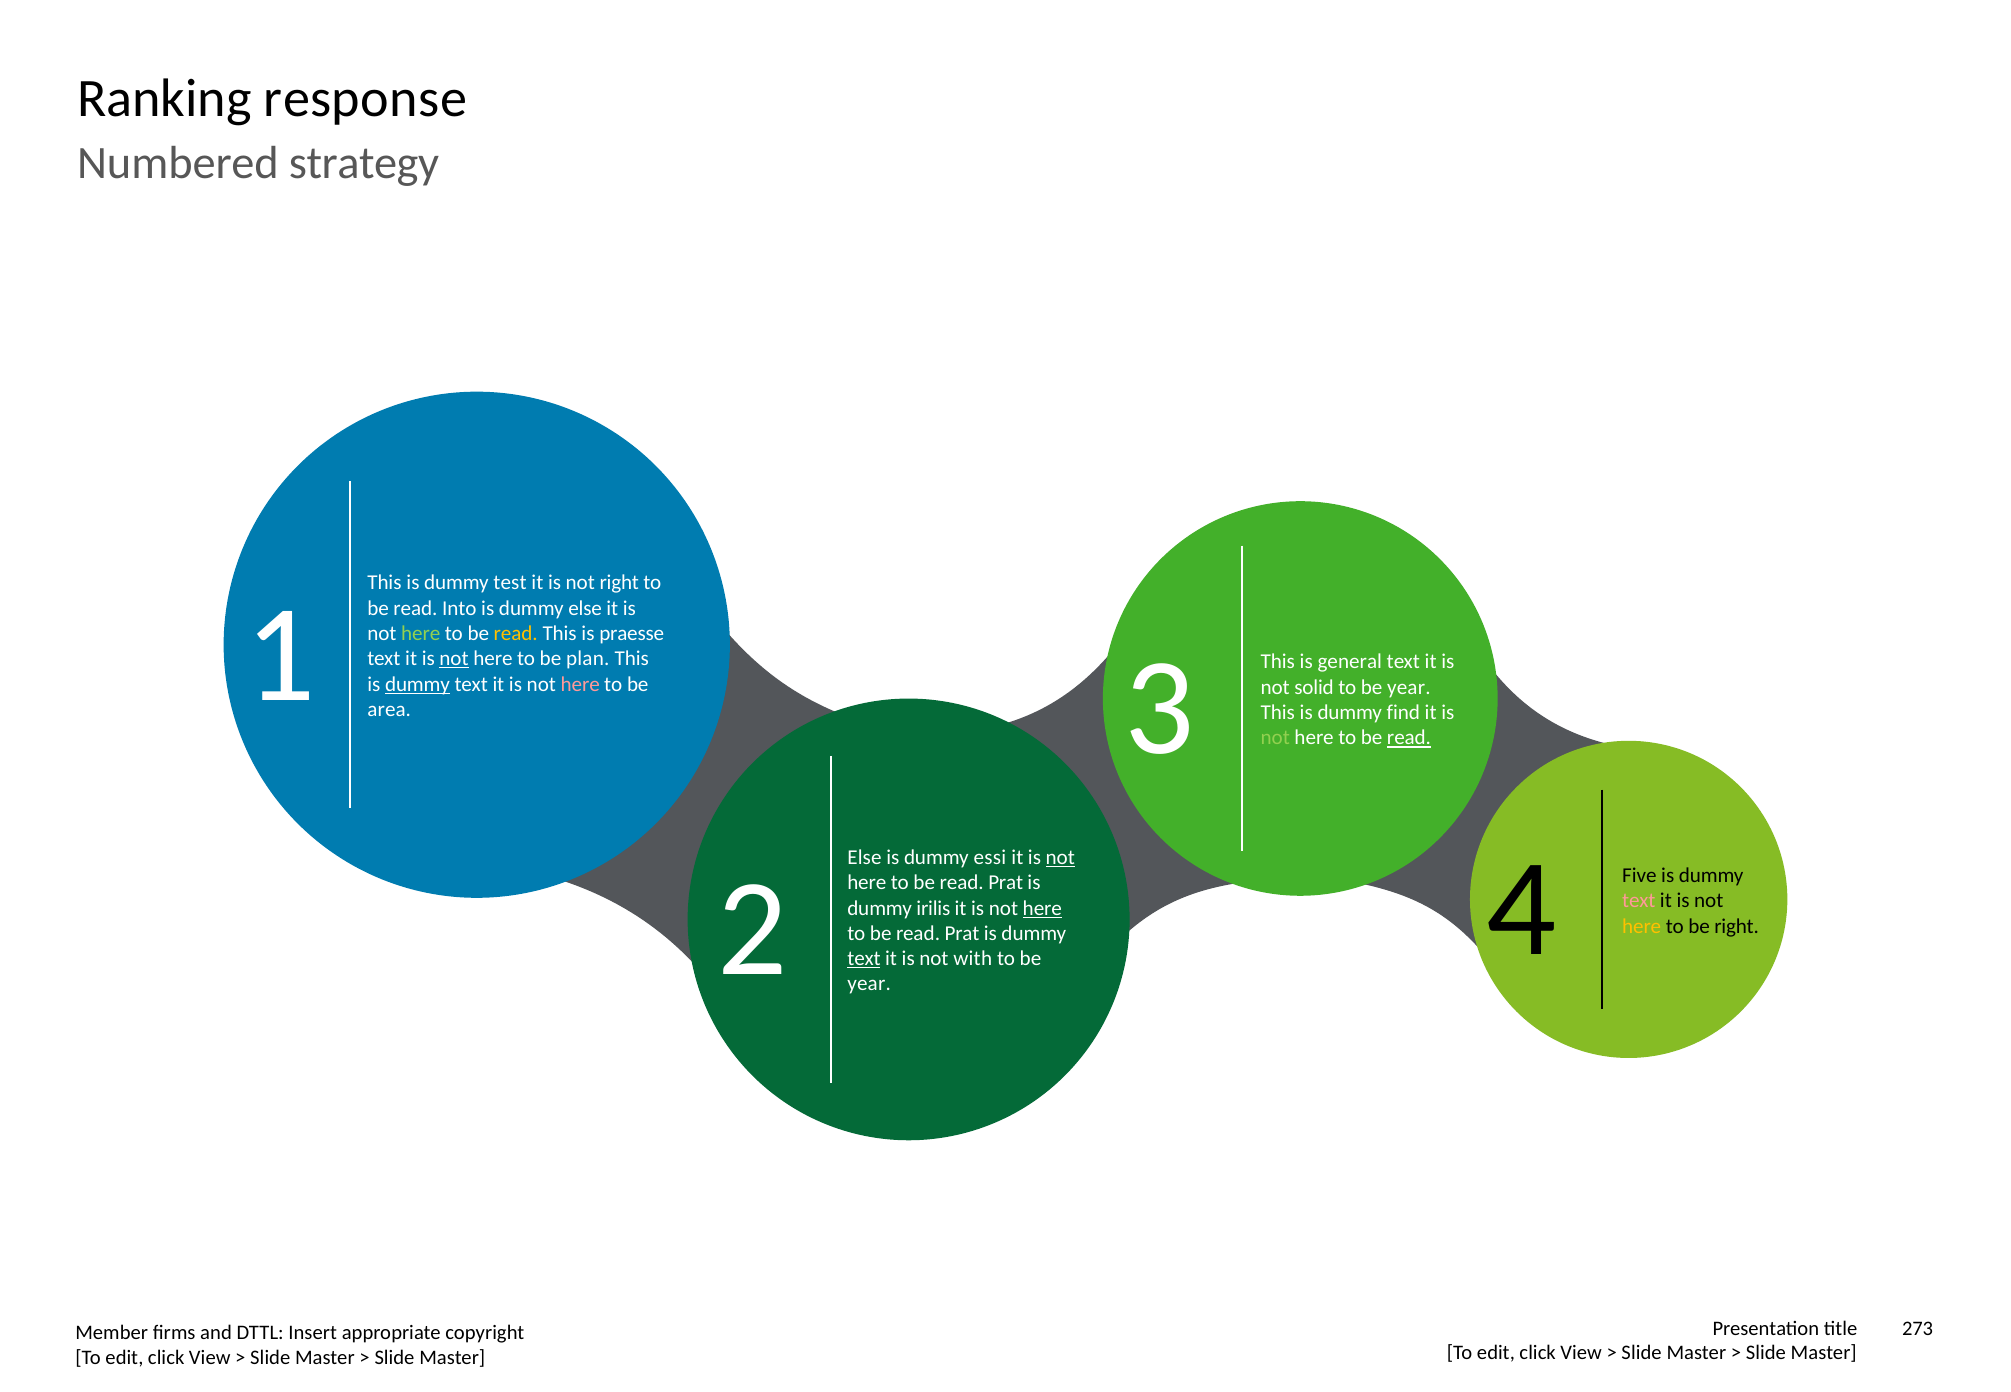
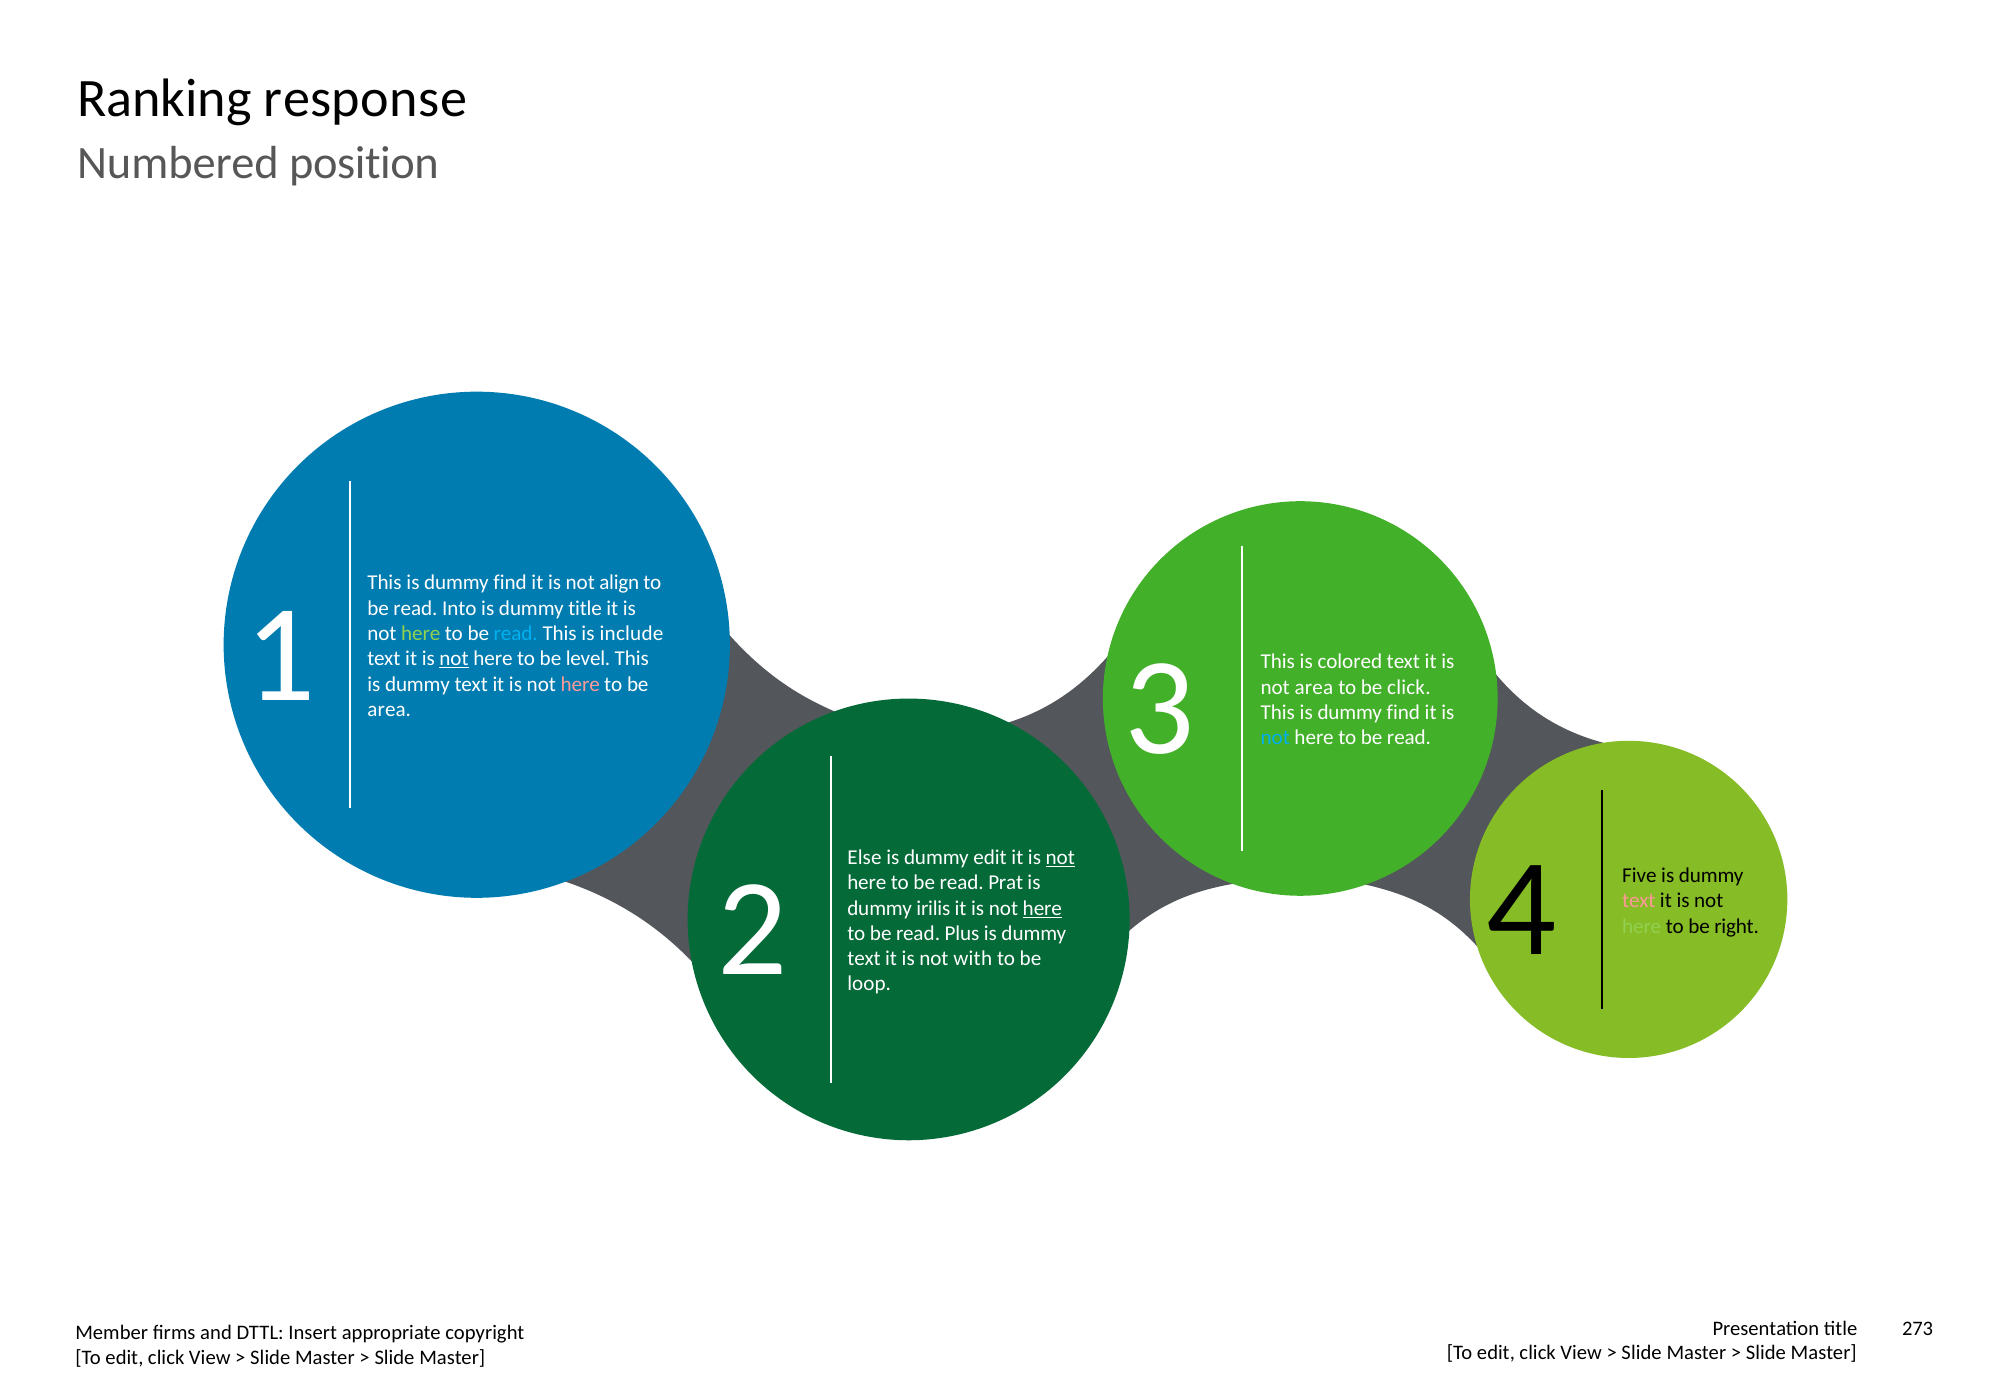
strategy: strategy -> position (364, 163)
test: test -> find (510, 583)
not right: right -> align (619, 583)
dummy else: else -> title (585, 608)
read colour: yellow -> light blue (516, 634)
praesse: praesse -> include (632, 634)
plan: plan -> level (588, 659)
general: general -> colored (1350, 662)
dummy underline: present -> none (418, 684)
not solid: solid -> area (1314, 687)
year: year -> click (1409, 687)
not colour: light green -> light blue (1275, 738)
read underline: present -> none (1409, 738)
dummy essi: essi -> edit (990, 858)
here colour: yellow -> light green (1642, 926)
Prat: Prat -> Plus (962, 934)
text underline: present -> none (864, 959)
year: year -> loop (869, 984)
